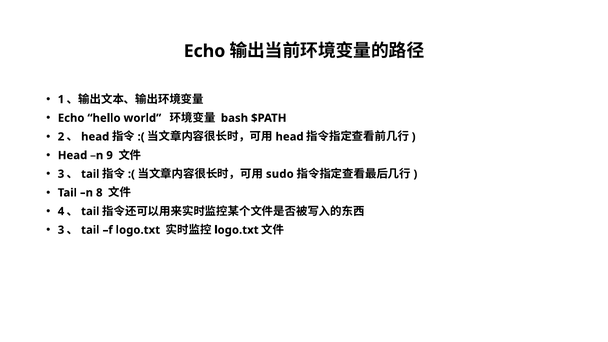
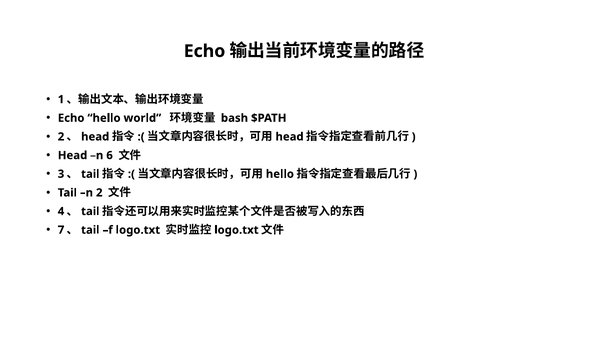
9: 9 -> 6 (110, 155)
sudo: sudo -> hello (280, 174)
n 8: 8 -> 2 (99, 193)
3: 3 -> 7 (61, 230)
